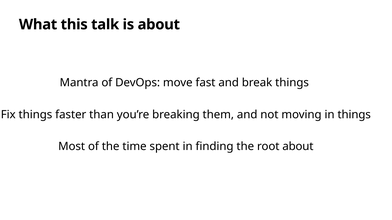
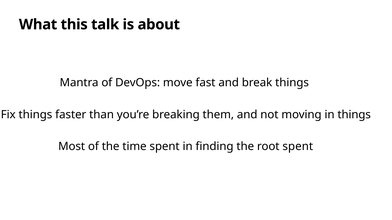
root about: about -> spent (298, 147)
